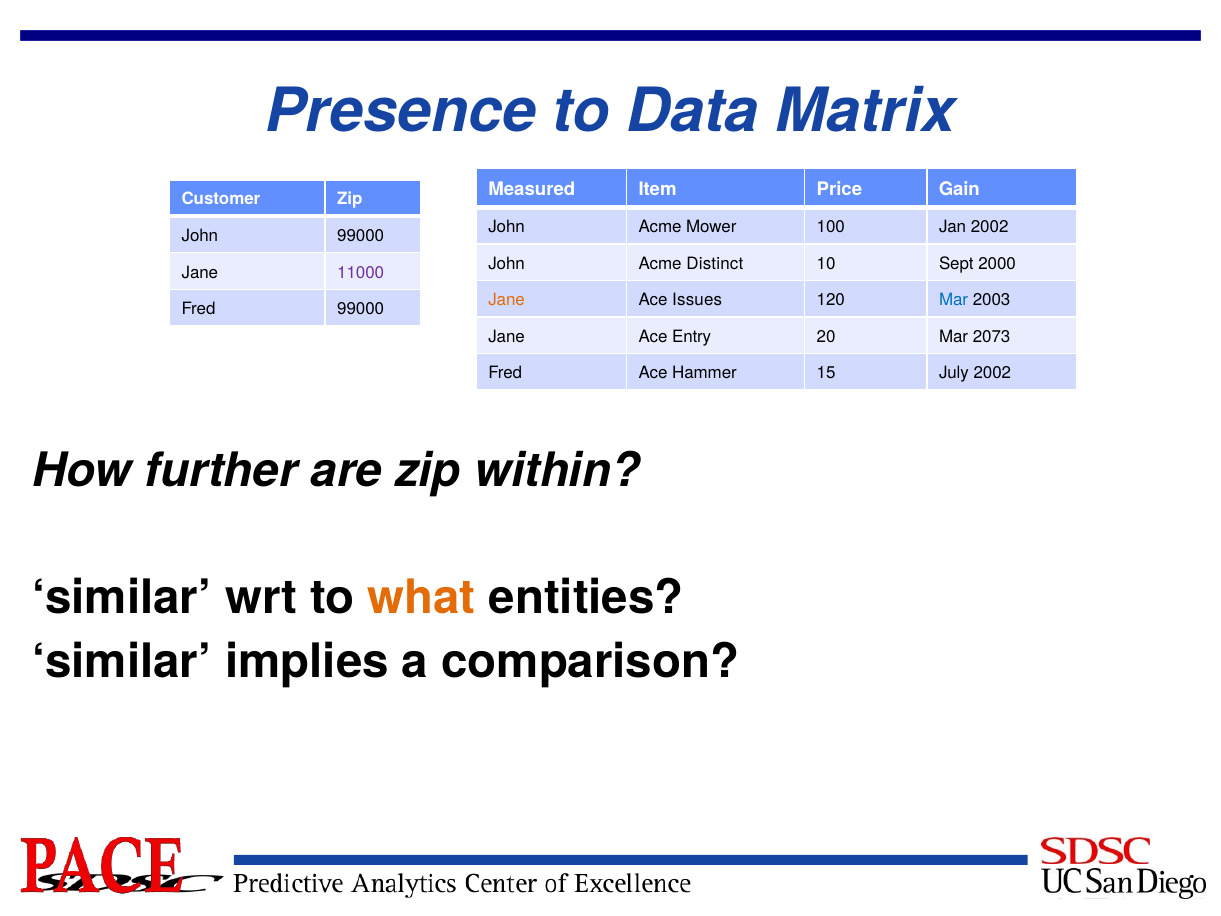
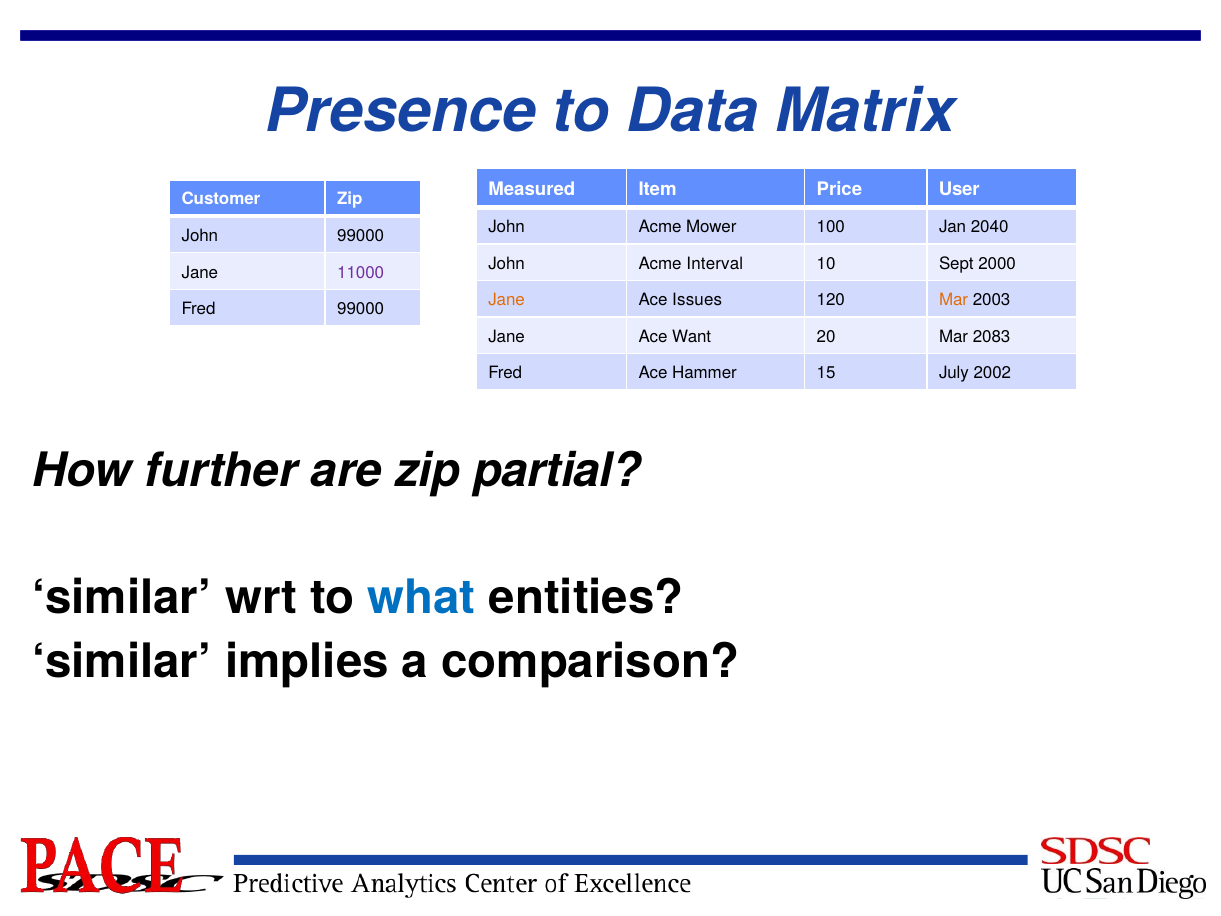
Gain: Gain -> User (959, 189)
Jan 2002: 2002 -> 2040 (990, 227)
Distinct: Distinct -> Interval (715, 264)
Mar colour: blue -> orange (954, 300)
Entry: Entry -> Want (692, 337)
2073: 2073 -> 2083 (992, 337)
within: within -> partial (557, 471)
what colour: orange -> blue (422, 598)
